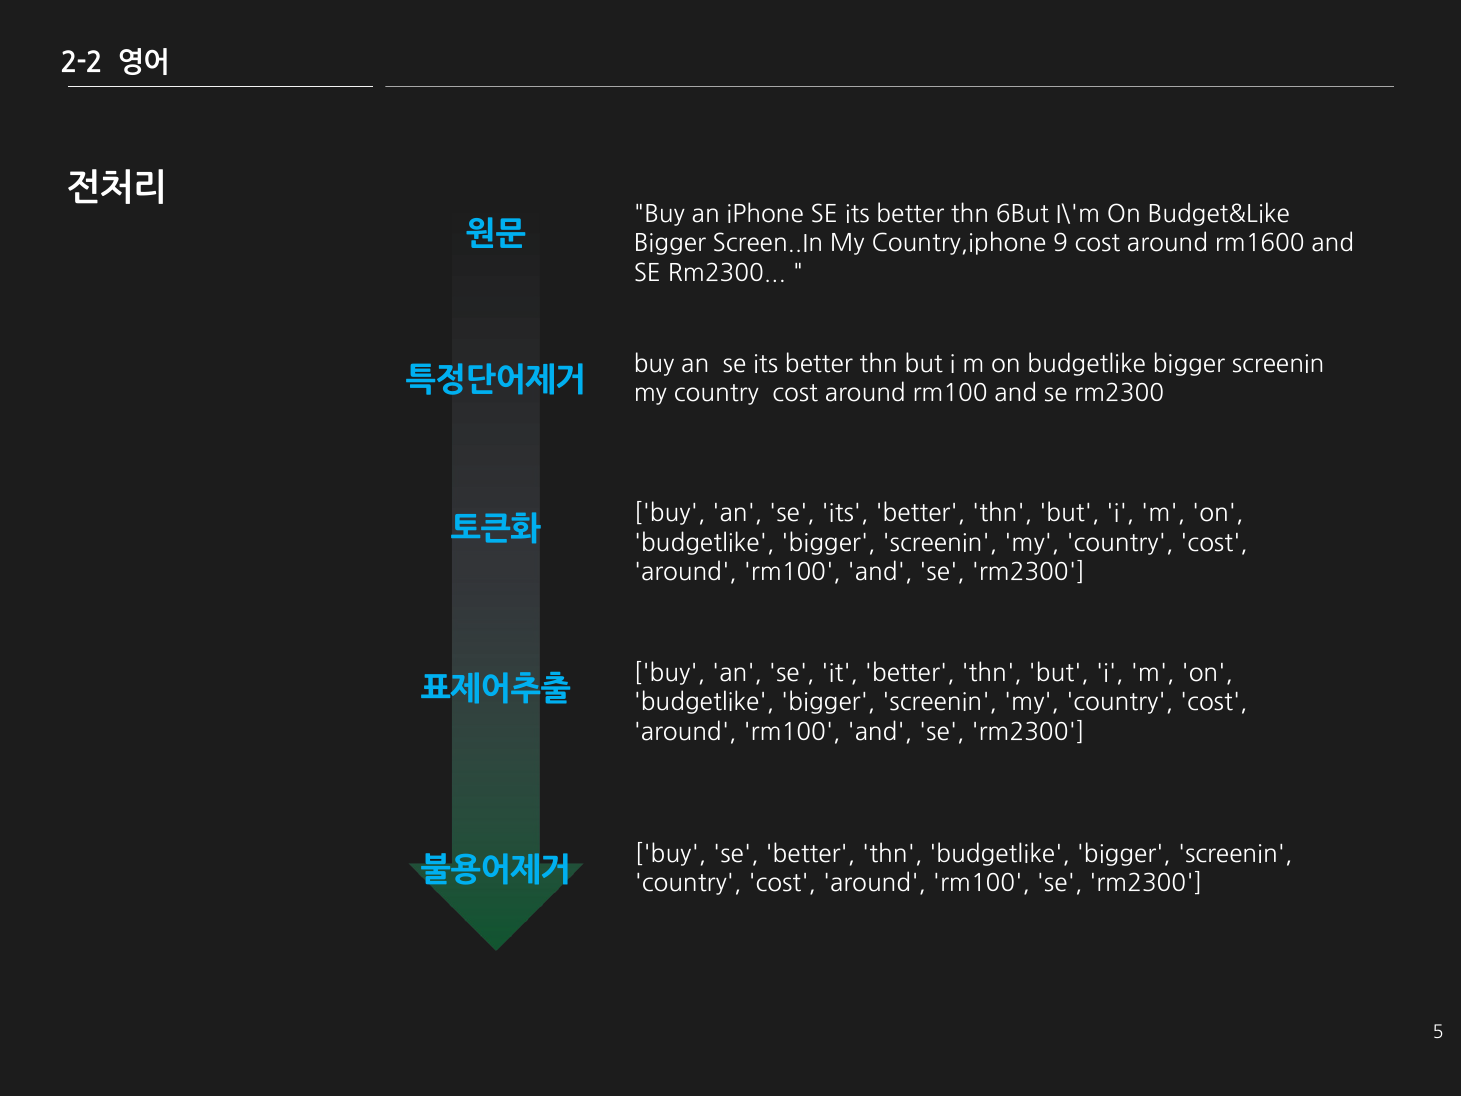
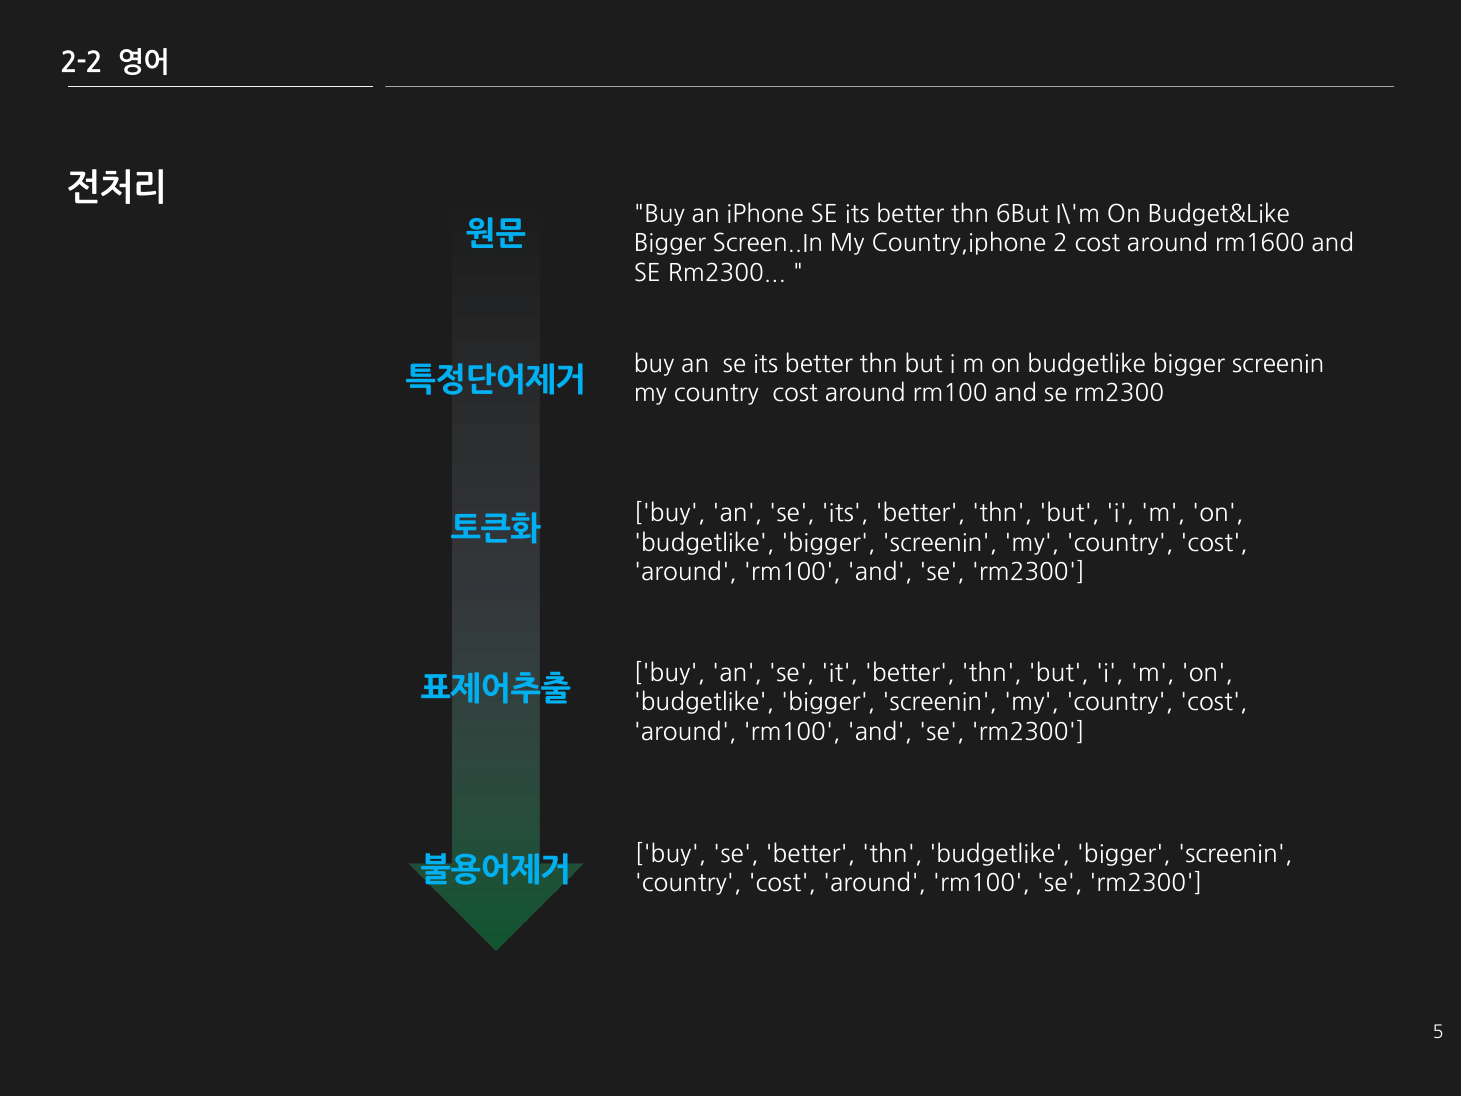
9: 9 -> 2 (1060, 244)
